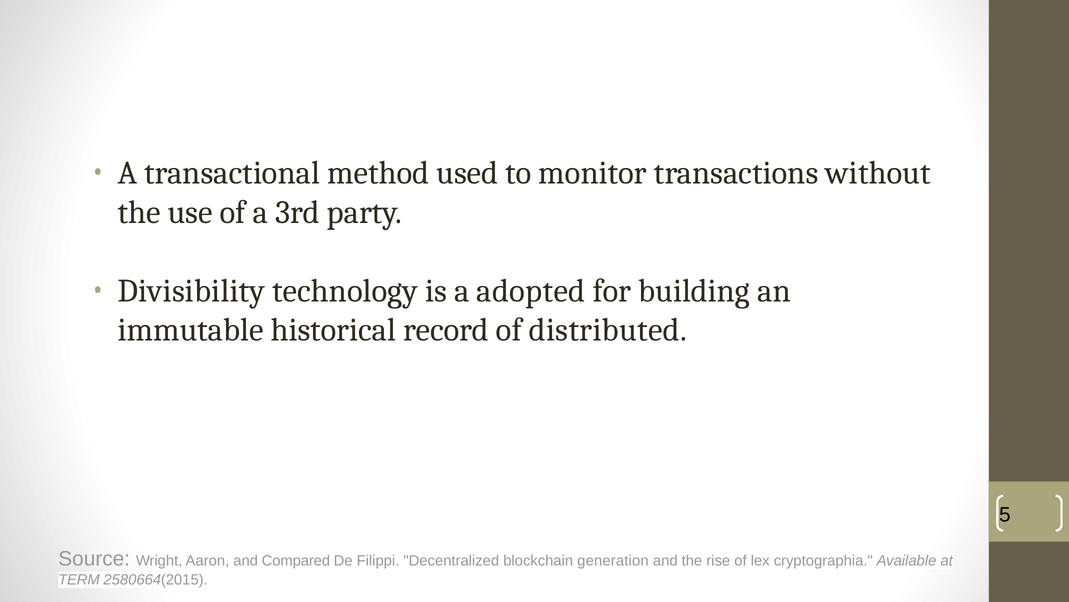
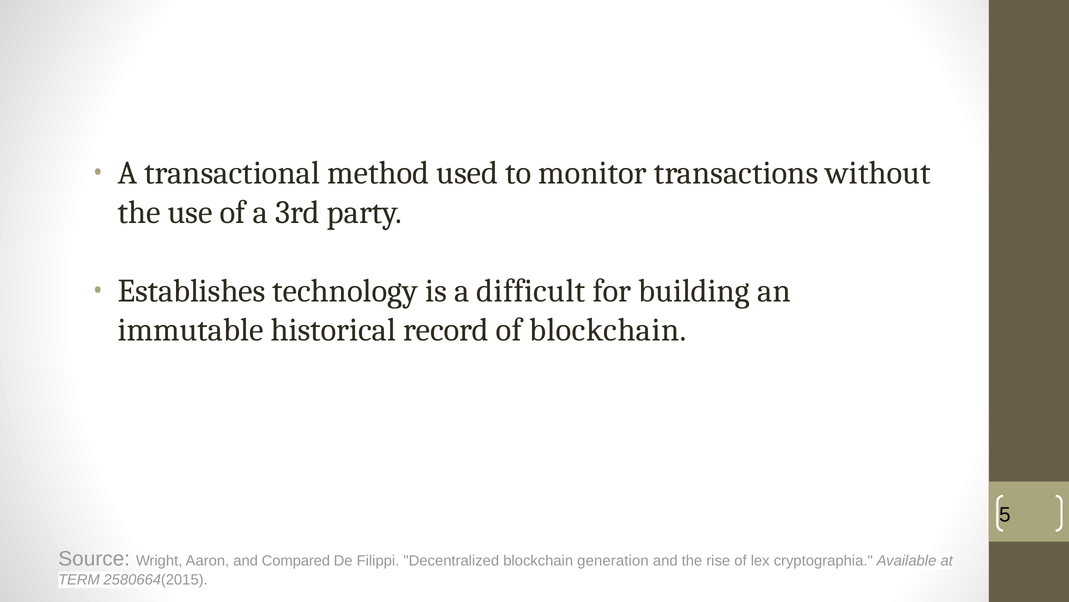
Divisibility: Divisibility -> Establishes (192, 290)
adopted: adopted -> difficult (531, 290)
of distributed: distributed -> blockchain (608, 330)
